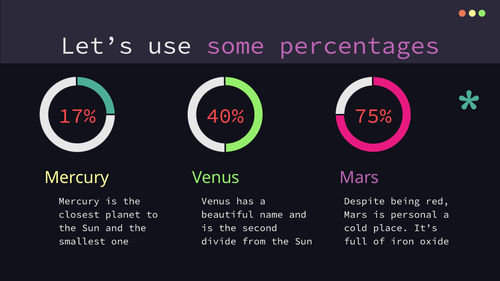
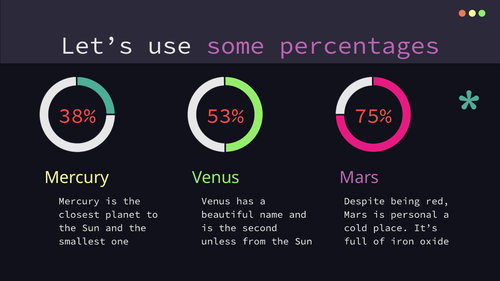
17%: 17% -> 38% (77, 116)
40%: 40% -> 53% (225, 116)
divide: divide -> unless (219, 242)
